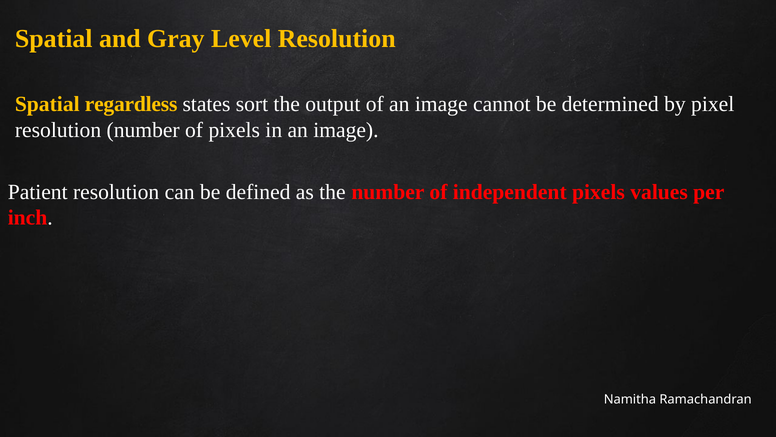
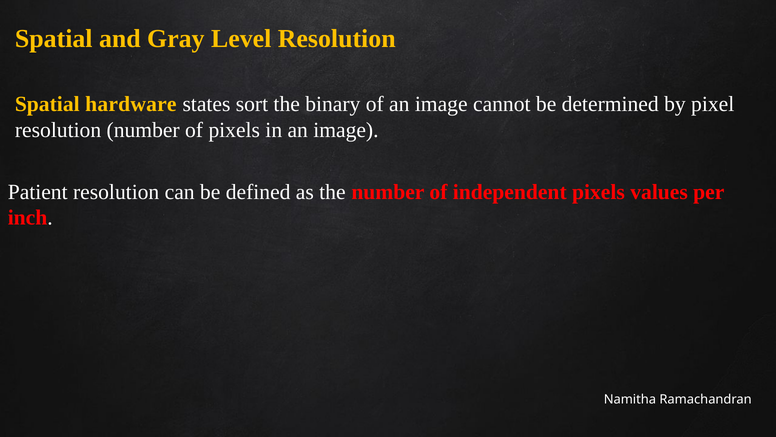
regardless: regardless -> hardware (131, 104)
output: output -> binary (333, 104)
